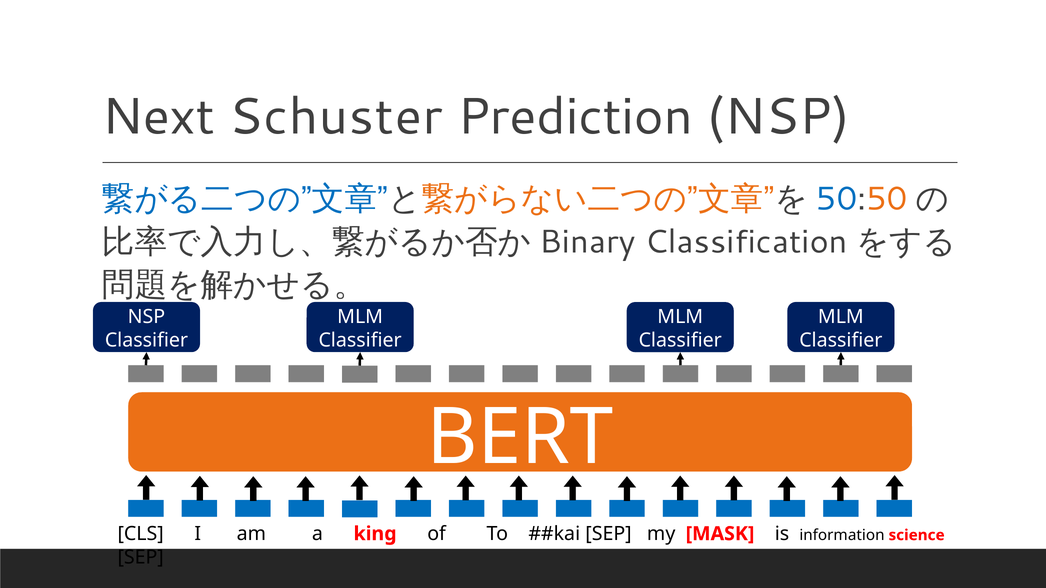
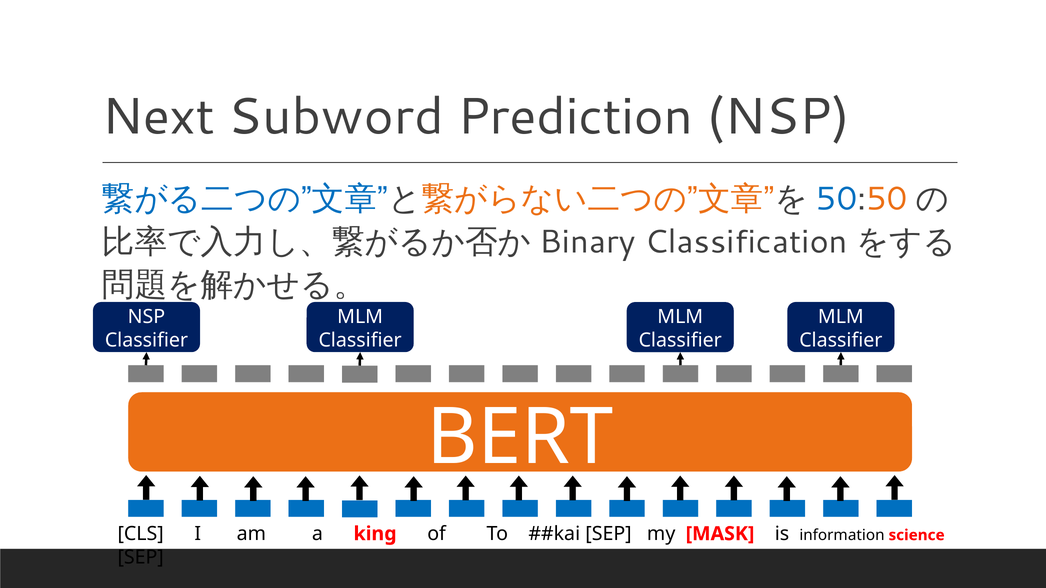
Schuster: Schuster -> Subword (336, 117)
